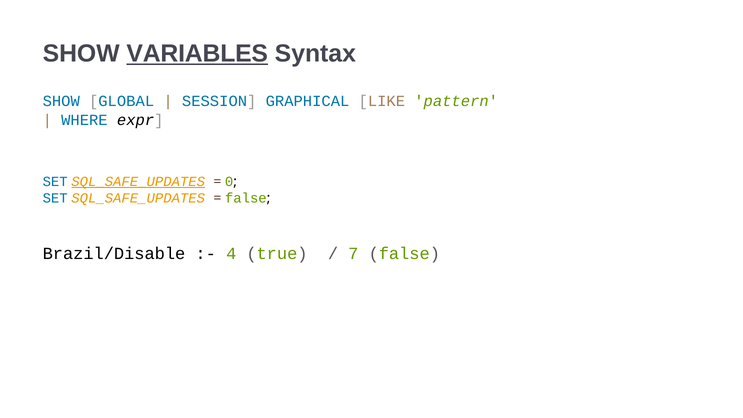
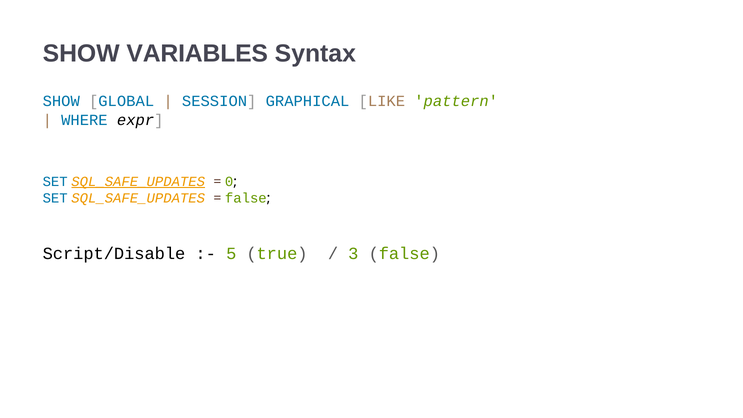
VARIABLES underline: present -> none (197, 54)
Brazil/Disable: Brazil/Disable -> Script/Disable (114, 254)
4: 4 -> 5 (231, 254)
7: 7 -> 3 (353, 254)
